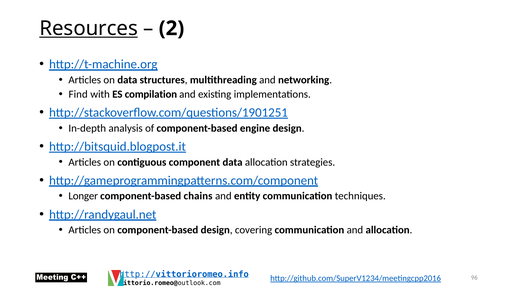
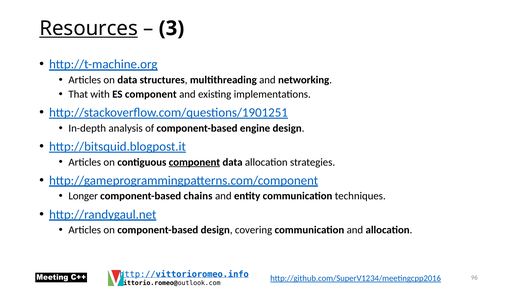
2: 2 -> 3 (171, 28)
Find: Find -> That (78, 94)
ES compilation: compilation -> component (151, 94)
component underline: none -> present (194, 162)
